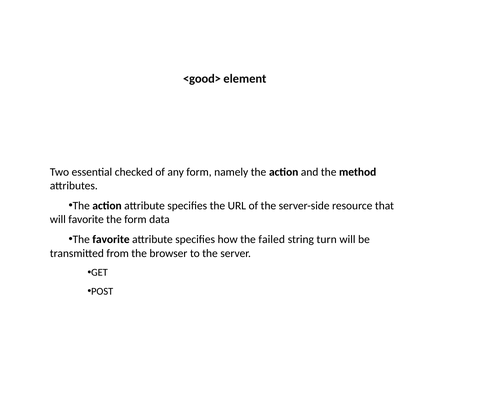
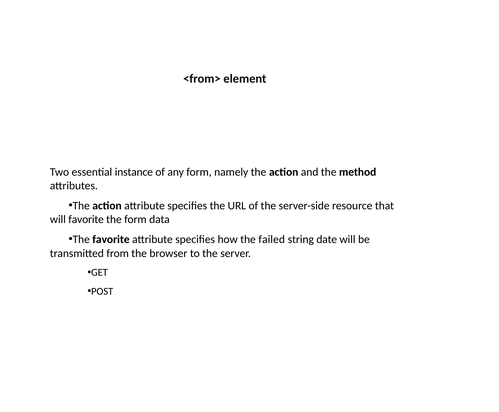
<good>: <good> -> <from> (202, 79)
checked: checked -> instance (134, 172)
turn: turn -> date (327, 239)
